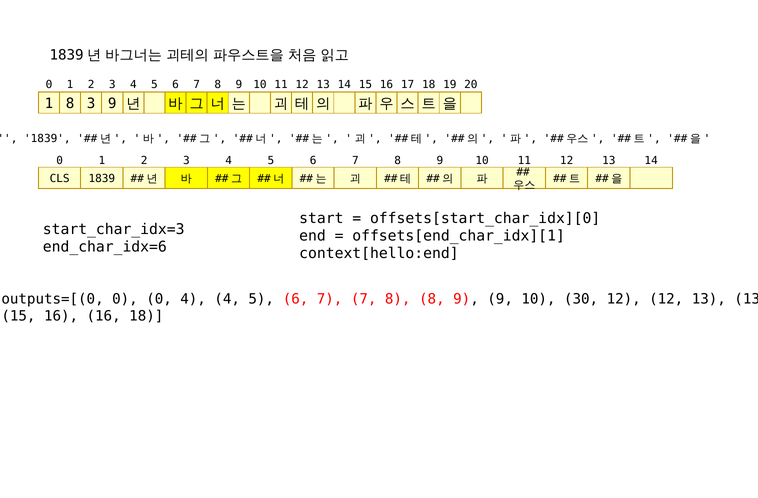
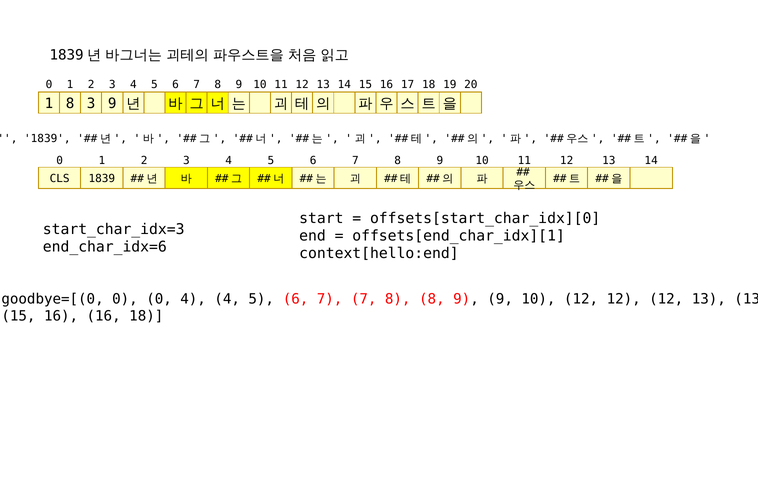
outputs=[(0: outputs=[(0 -> goodbye=[(0 (53, 299)
10 30: 30 -> 12 (581, 299)
